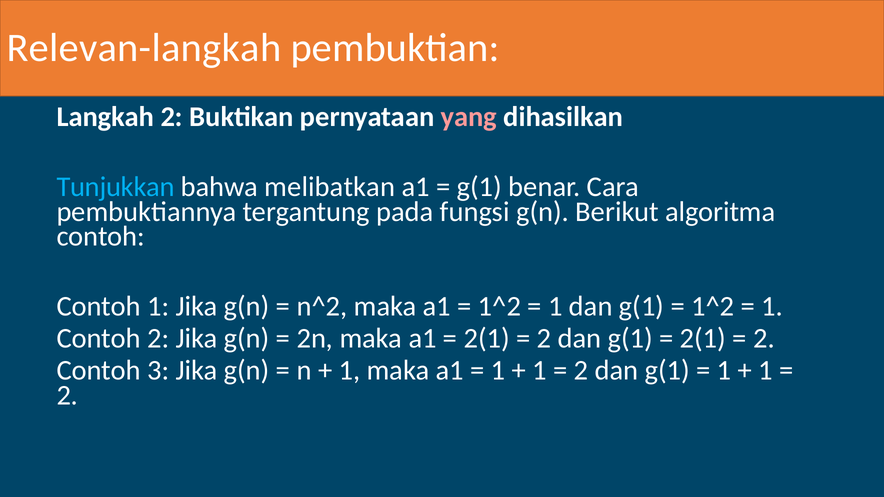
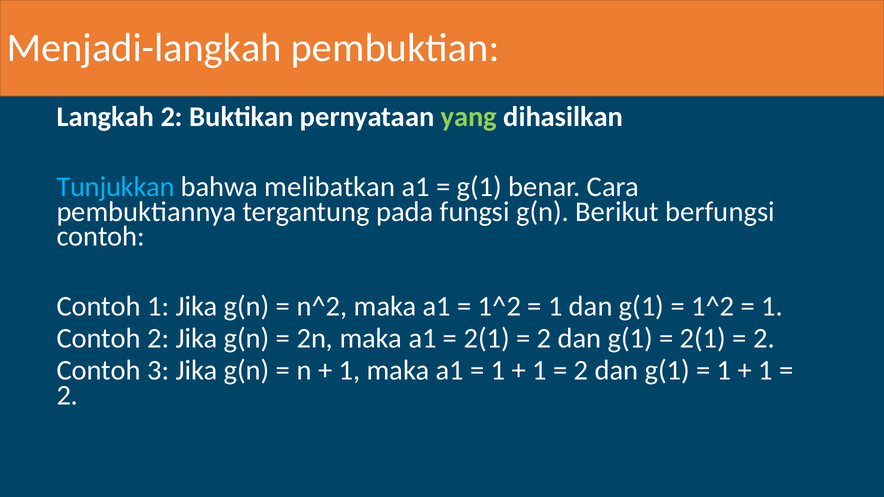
Relevan-langkah: Relevan-langkah -> Menjadi-langkah (144, 48)
yang colour: pink -> light green (469, 117)
algoritma: algoritma -> berfungsi (720, 212)
